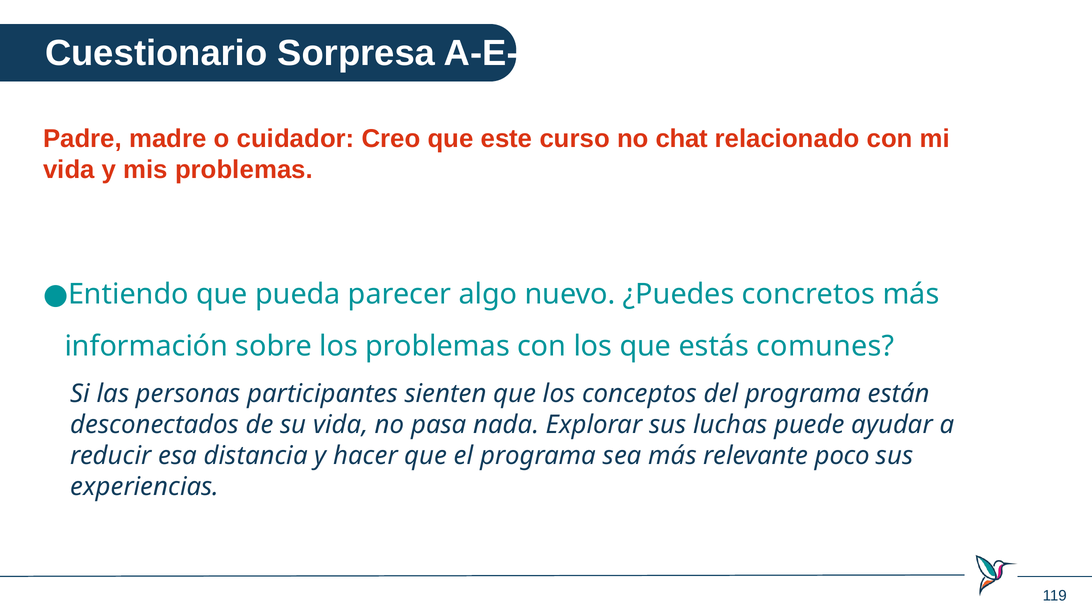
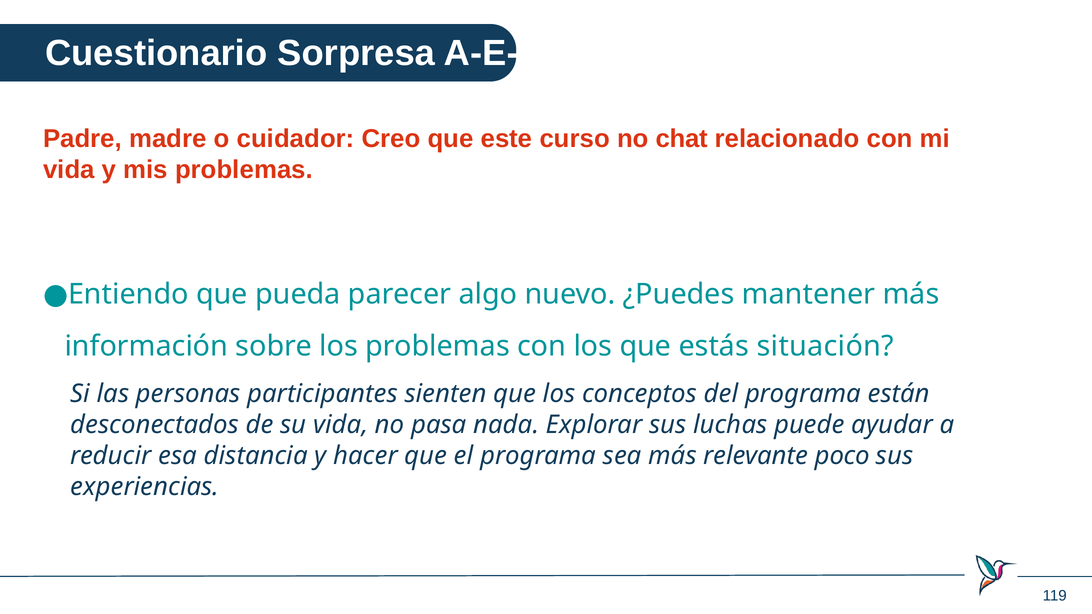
concretos: concretos -> mantener (809, 295)
comunes: comunes -> situación (825, 346)
